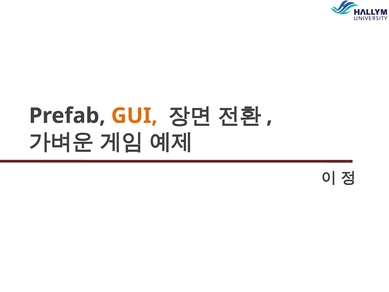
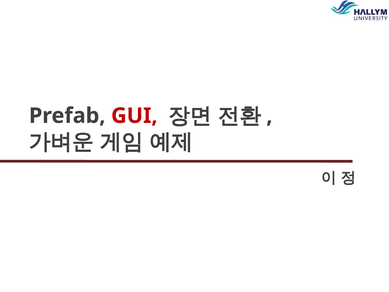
GUI colour: orange -> red (134, 116)
